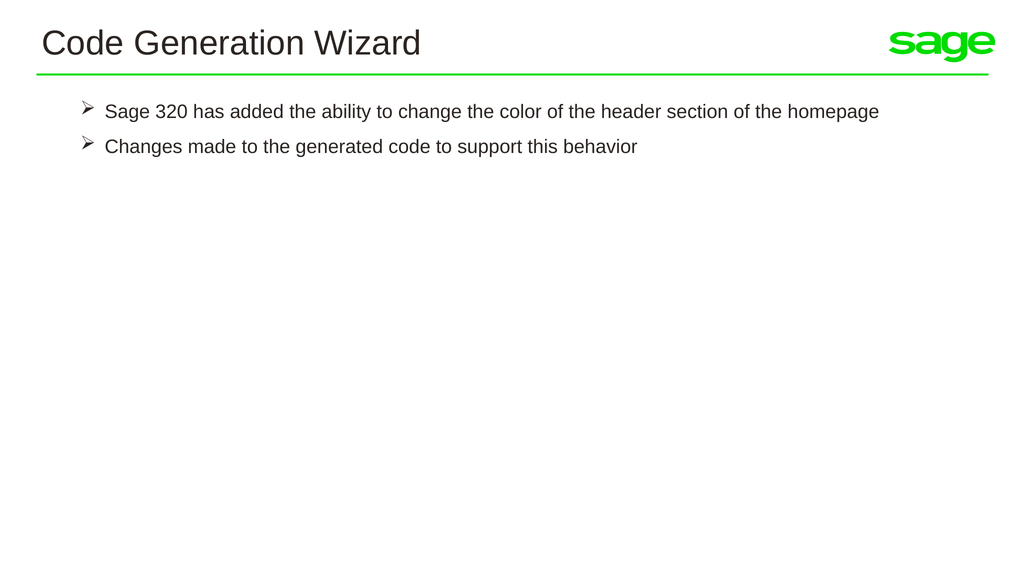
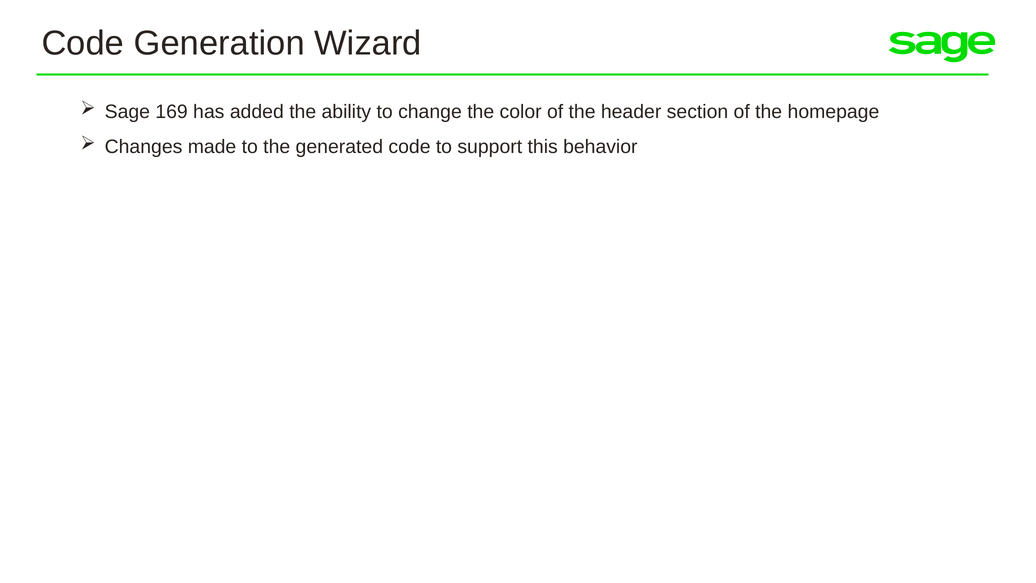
320: 320 -> 169 (172, 112)
